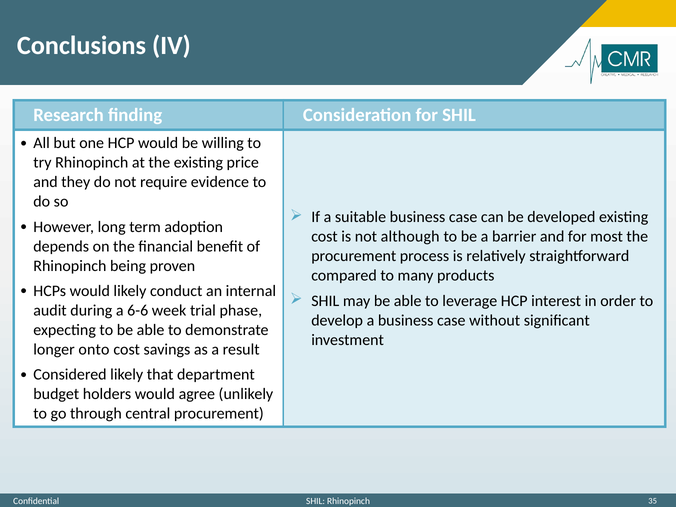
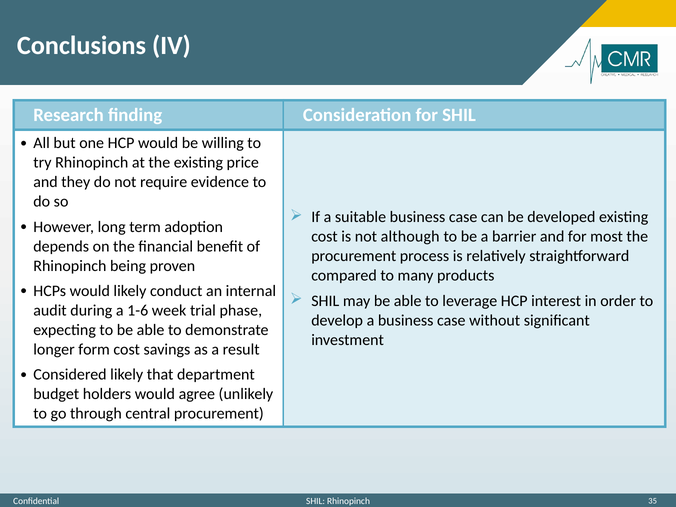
6-6: 6-6 -> 1-6 (138, 311)
onto: onto -> form (94, 350)
